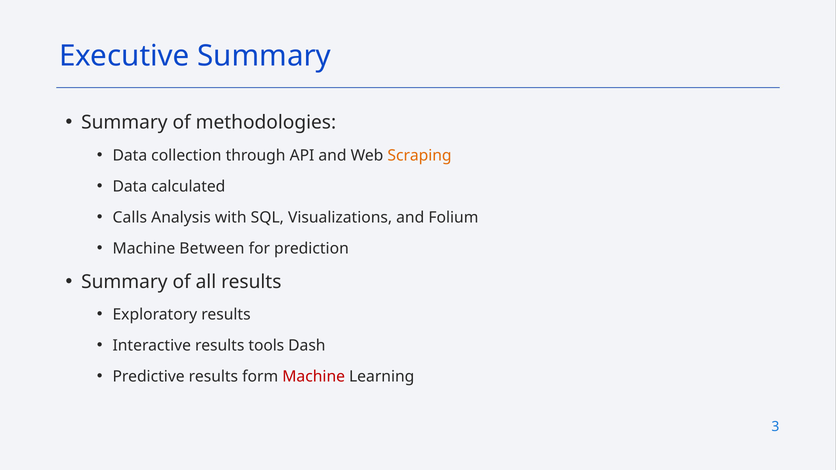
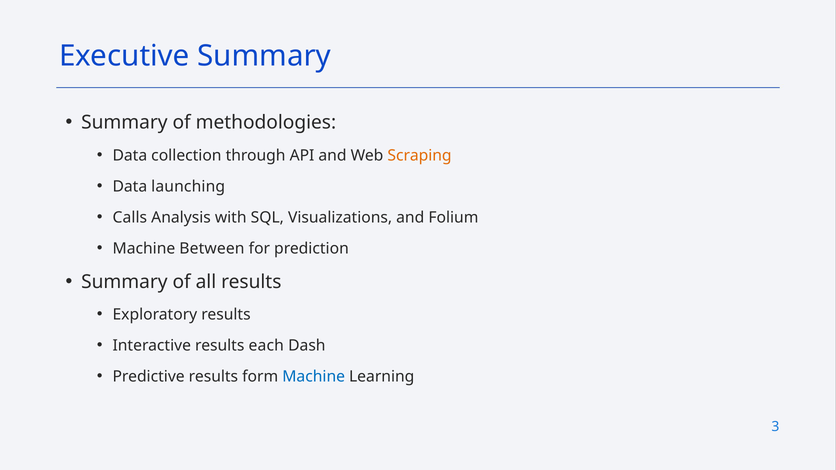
calculated: calculated -> launching (188, 187)
tools: tools -> each (266, 346)
Machine colour: red -> blue (314, 377)
